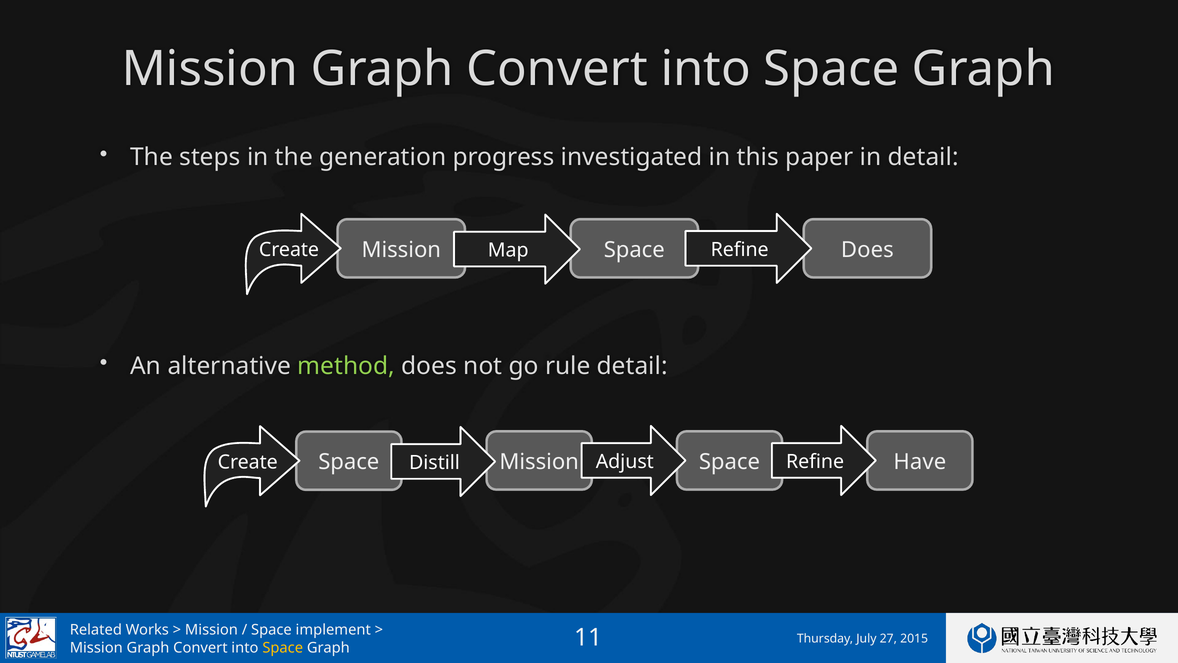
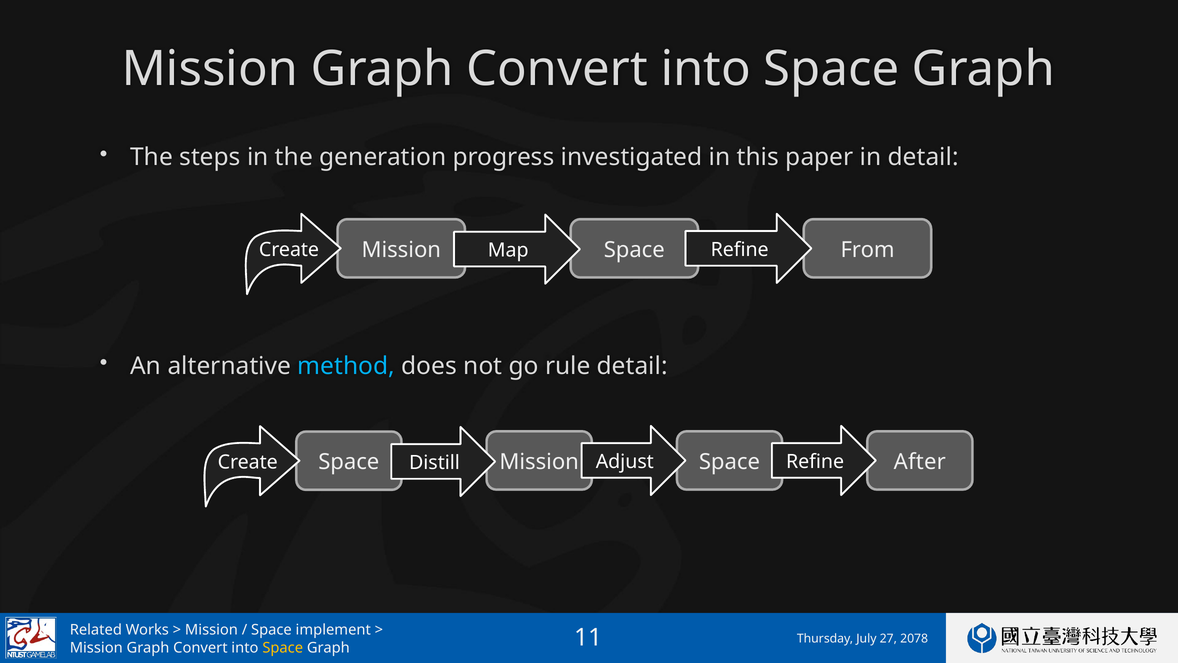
Create Does: Does -> From (868, 250)
method colour: light green -> light blue (346, 366)
Have: Have -> After (920, 462)
2015: 2015 -> 2078 (914, 638)
